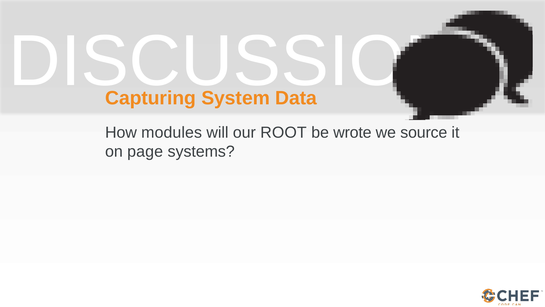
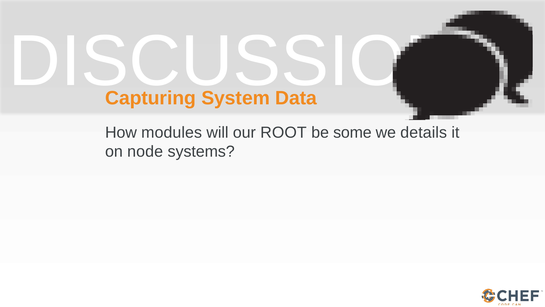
wrote: wrote -> some (352, 132)
source: source -> details (424, 132)
page: page -> node (145, 151)
